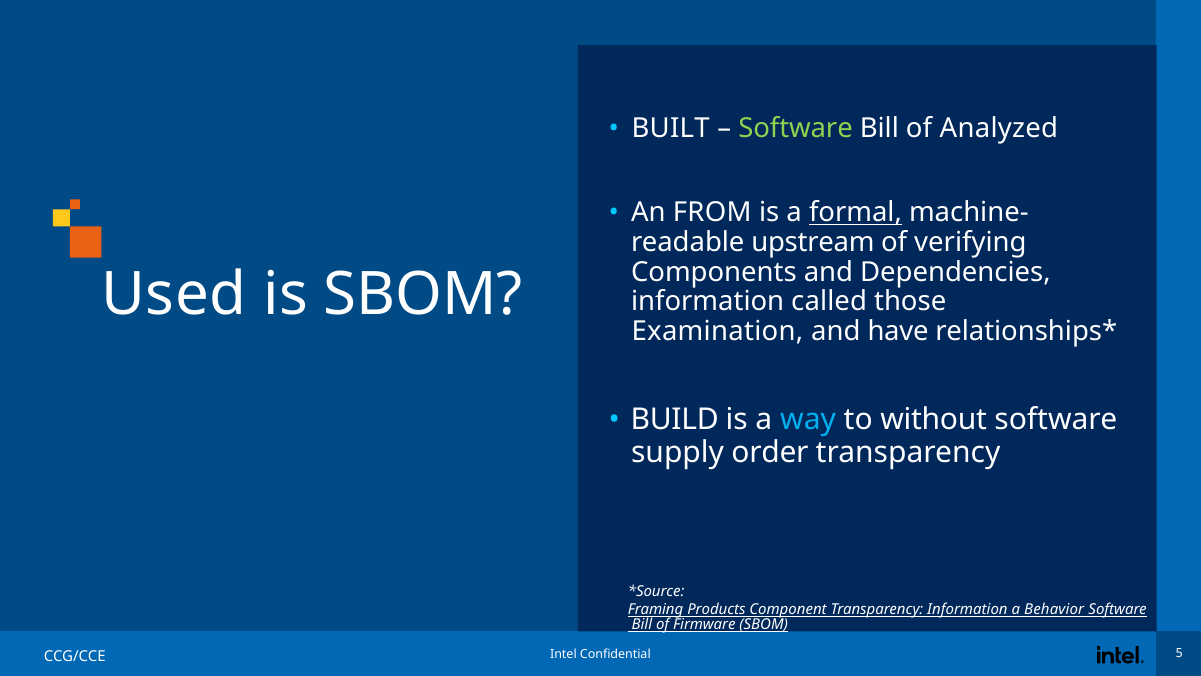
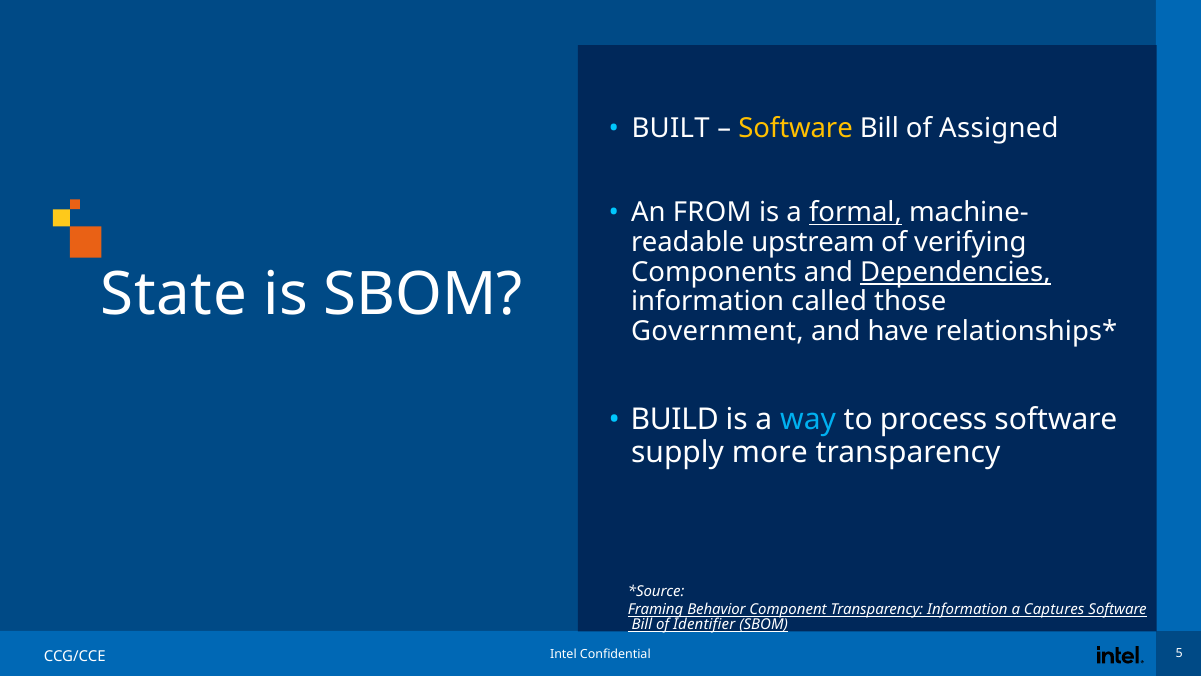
Software colour: light green -> yellow (796, 128)
Analyzed: Analyzed -> Assigned (999, 128)
Dependencies underline: none -> present (955, 272)
Used: Used -> State (174, 294)
Examination: Examination -> Government (717, 331)
without: without -> process (934, 420)
order: order -> more (770, 452)
Products: Products -> Behavior (716, 610)
Behavior: Behavior -> Captures (1054, 610)
Firmware: Firmware -> Identifier (704, 625)
